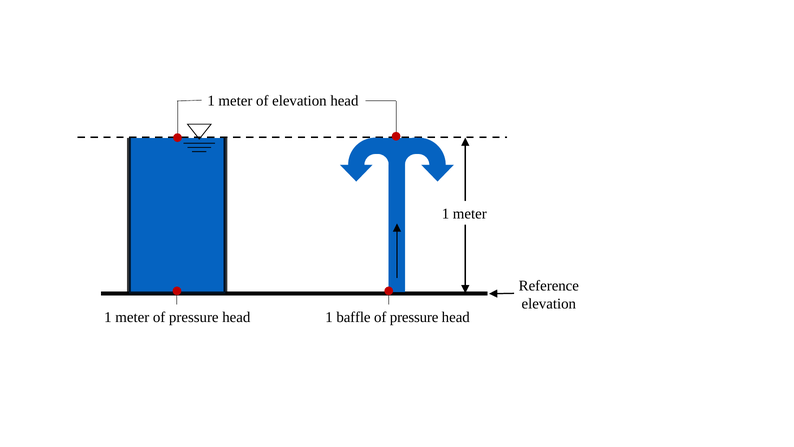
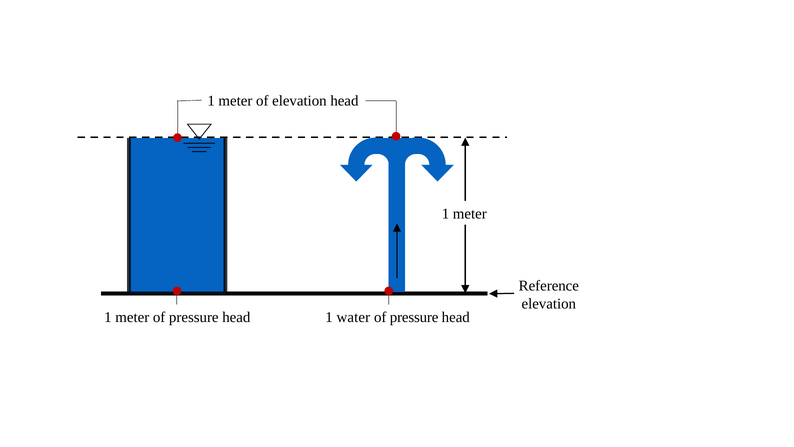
baffle: baffle -> water (353, 317)
